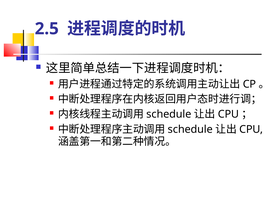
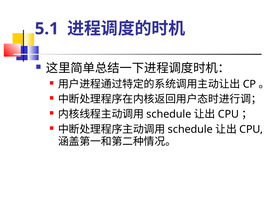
2.5: 2.5 -> 5.1 (47, 29)
